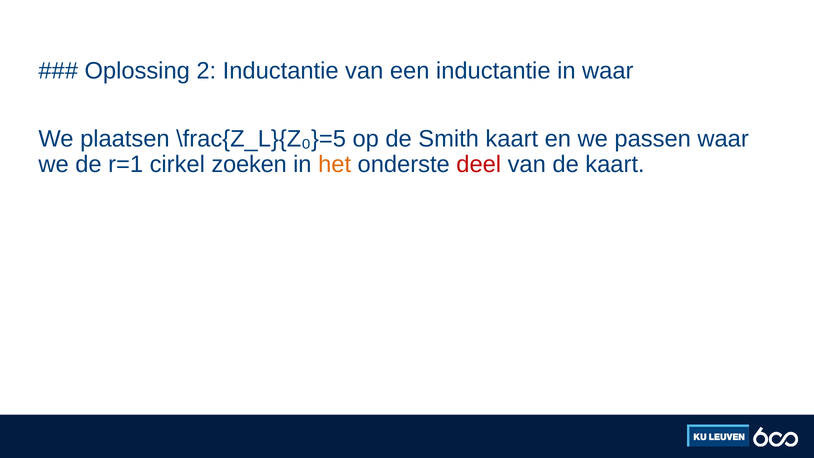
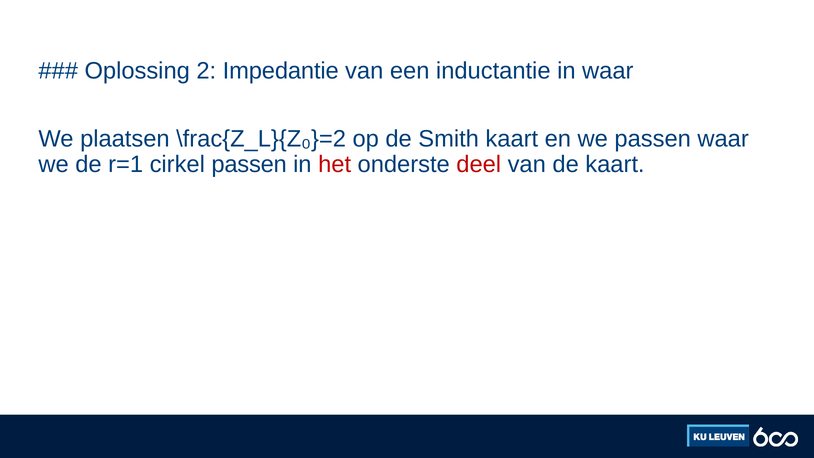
2 Inductantie: Inductantie -> Impedantie (281, 71)
\frac{Z_L}{Z₀}=5: \frac{Z_L}{Z₀}=5 -> \frac{Z_L}{Z₀}=2 (261, 139)
cirkel zoeken: zoeken -> passen (249, 165)
het colour: orange -> red (335, 165)
